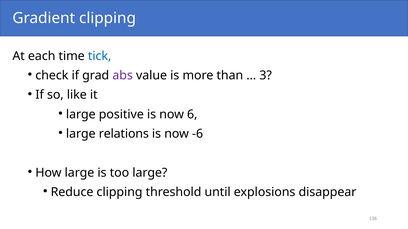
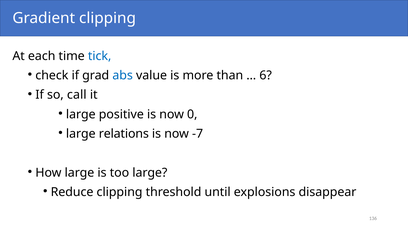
abs colour: purple -> blue (123, 76)
3: 3 -> 6 (266, 76)
like: like -> call (77, 95)
6: 6 -> 0 (192, 115)
-6: -6 -> -7 (198, 134)
